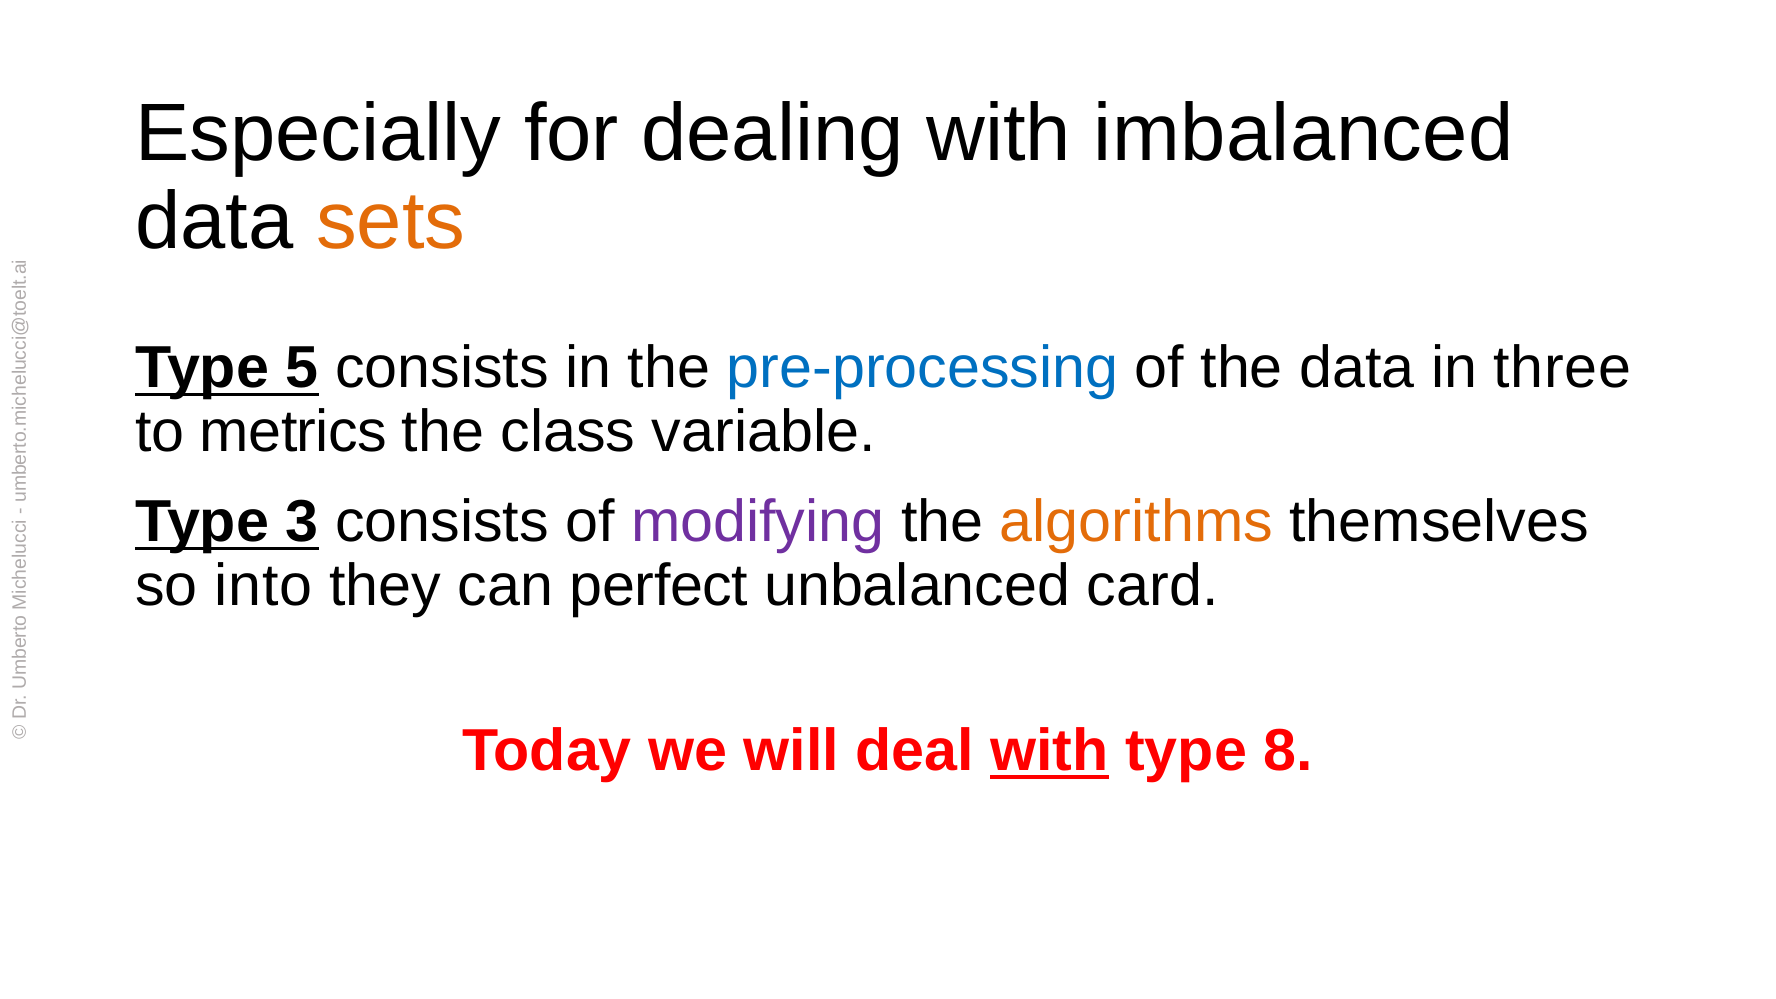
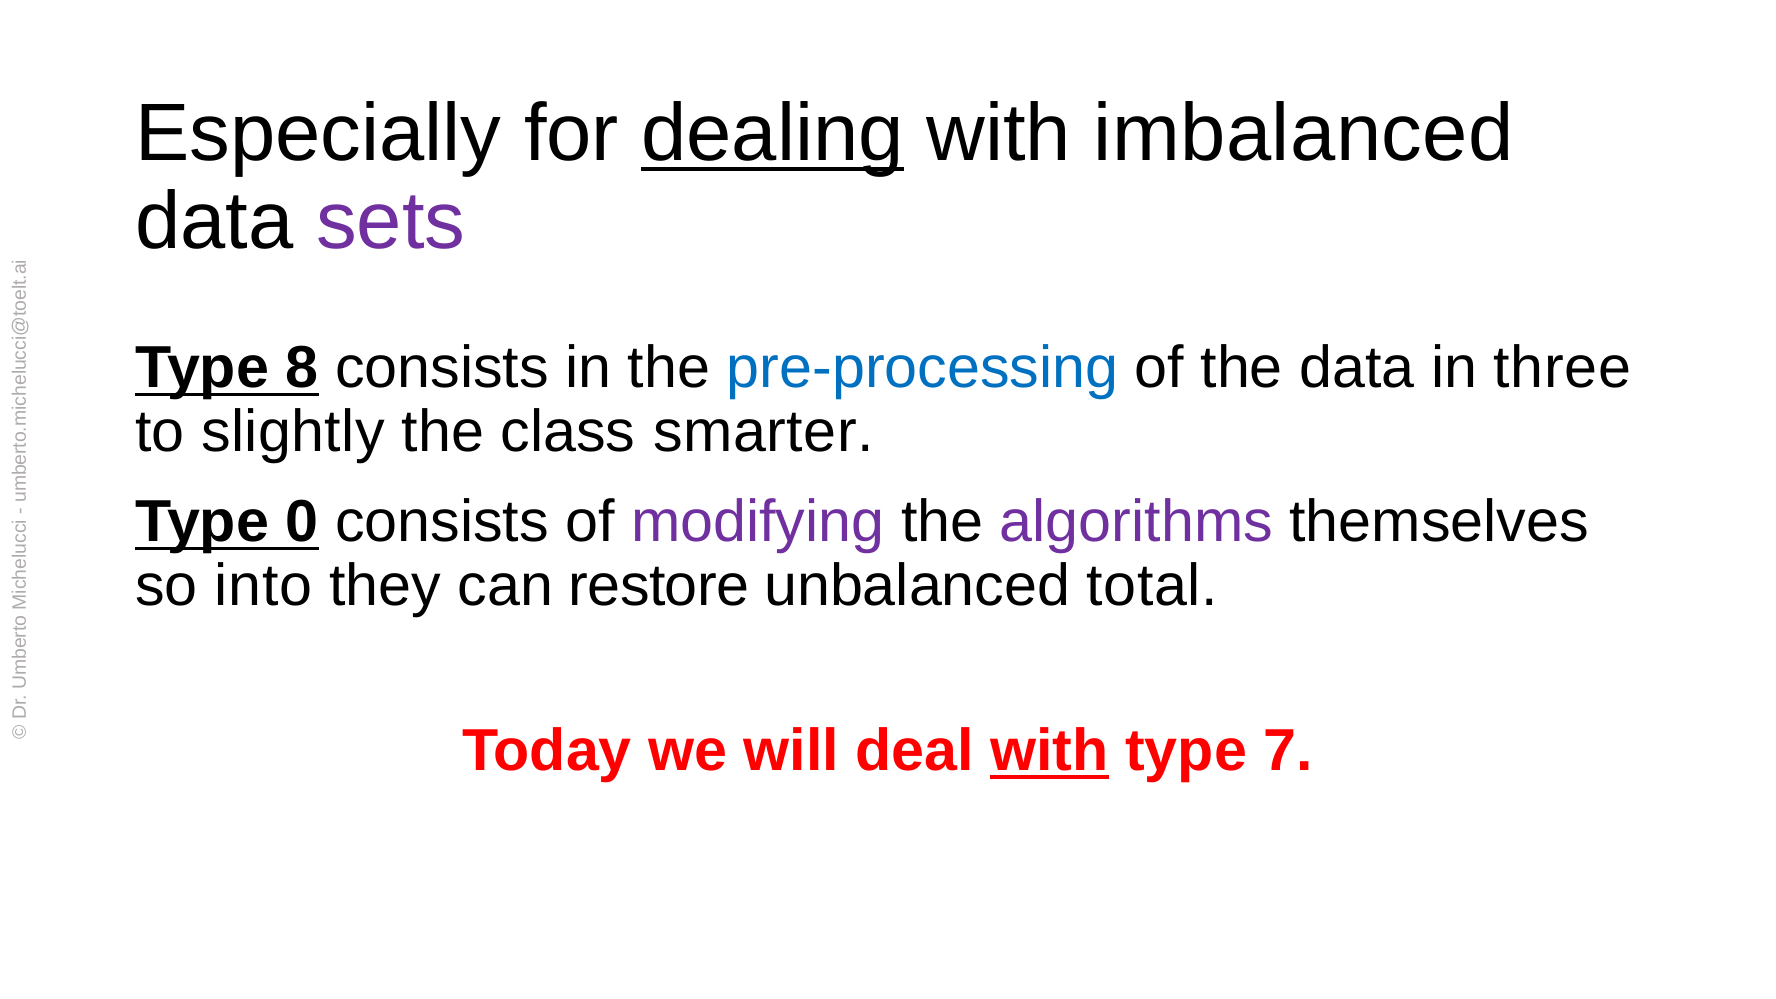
dealing underline: none -> present (773, 134)
sets colour: orange -> purple (391, 222)
5: 5 -> 8 (302, 368)
metrics: metrics -> slightly (293, 432)
variable: variable -> smarter (764, 432)
3: 3 -> 0 (302, 522)
algorithms colour: orange -> purple (1136, 522)
perfect: perfect -> restore (659, 586)
card: card -> total (1152, 586)
8: 8 -> 7 (1288, 751)
